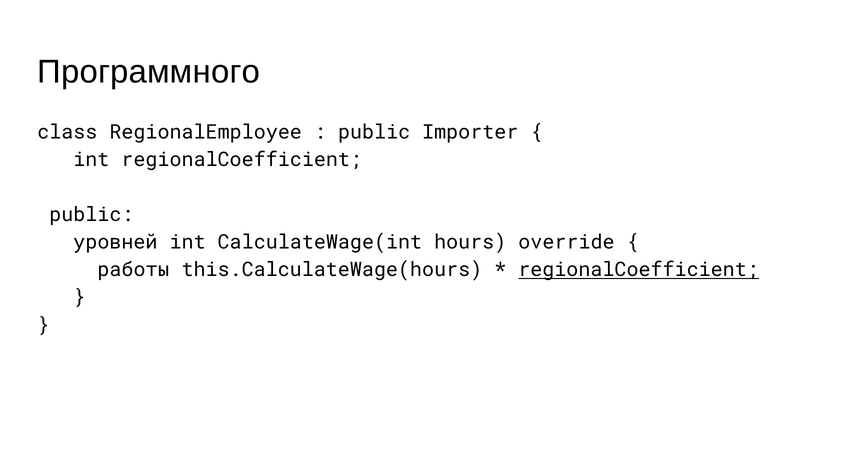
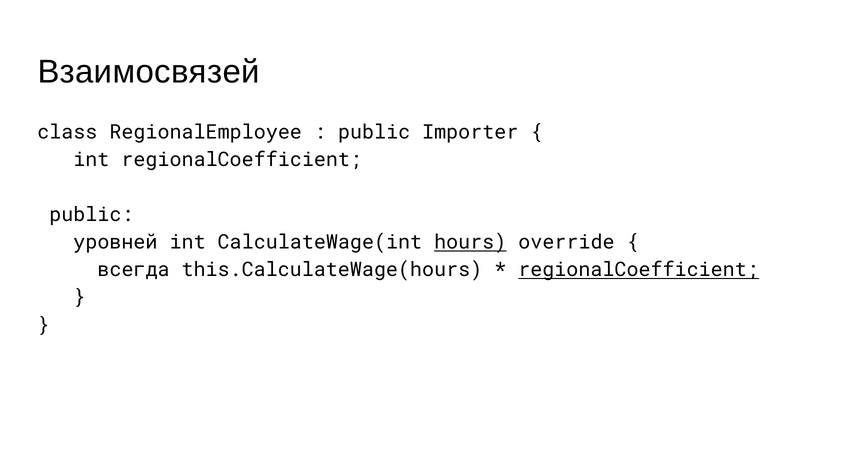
Программного: Программного -> Взаимосвязей (149, 72)
hours underline: none -> present (470, 243)
работы: работы -> всегда (134, 270)
